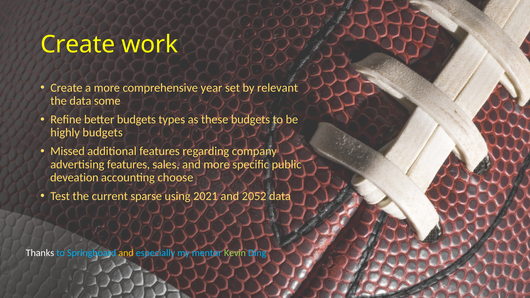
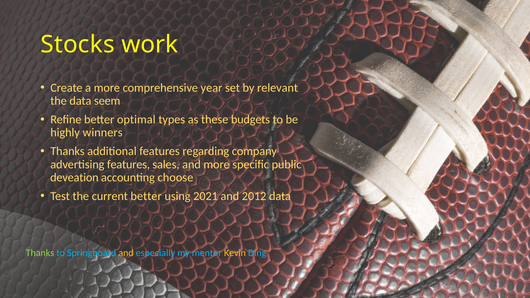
Create: Create -> Stocks (78, 45)
some: some -> seem (107, 101)
better budgets: budgets -> optimal (136, 120)
highly budgets: budgets -> winners (103, 133)
Missed: Missed -> Thanks (67, 151)
current sparse: sparse -> better (146, 196)
2052: 2052 -> 2012 (254, 196)
Thanks colour: white -> light green (40, 253)
Kevin colour: light green -> yellow (235, 253)
